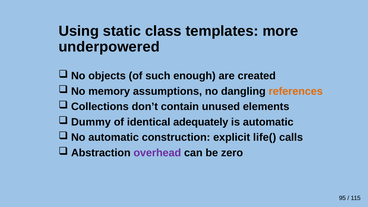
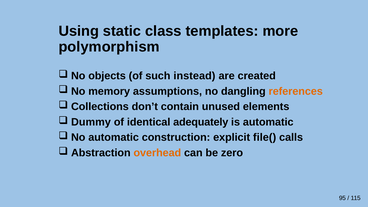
underpowered: underpowered -> polymorphism (109, 47)
enough: enough -> instead (194, 76)
life(: life( -> file( (265, 137)
overhead colour: purple -> orange (157, 153)
